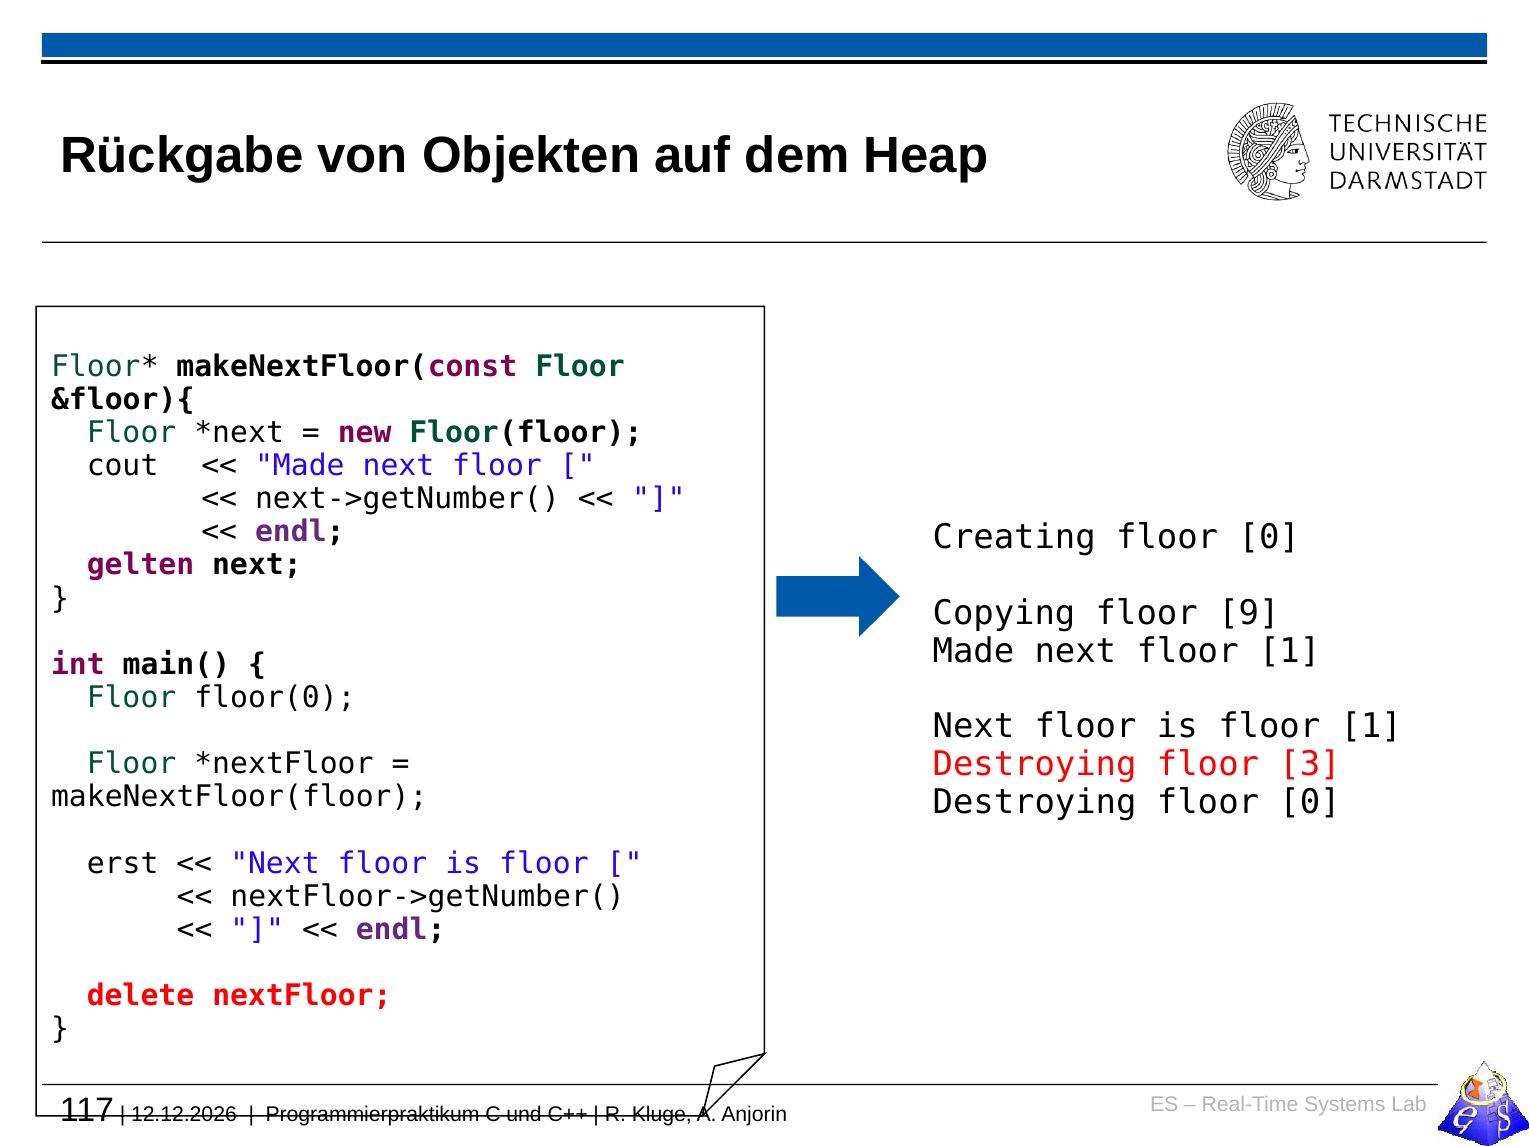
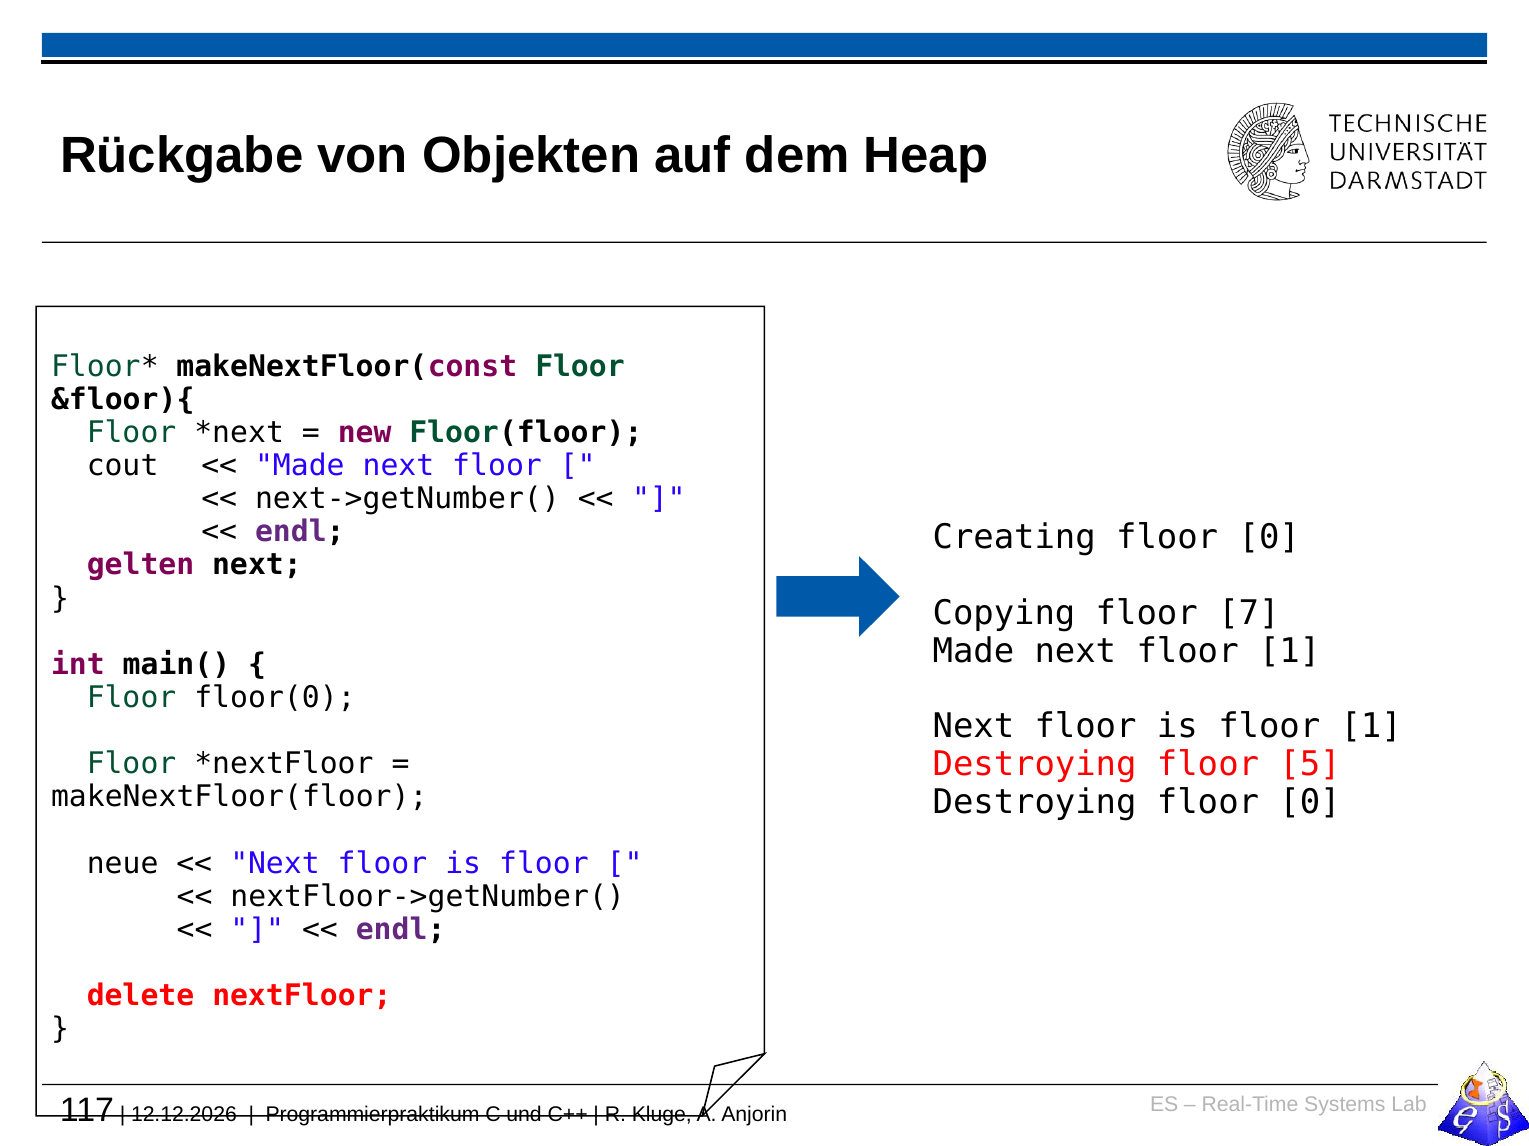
9: 9 -> 7 (1249, 613)
3: 3 -> 5 (1310, 765)
erst: erst -> neue (123, 864)
